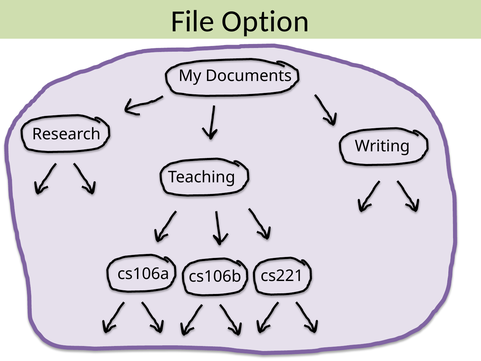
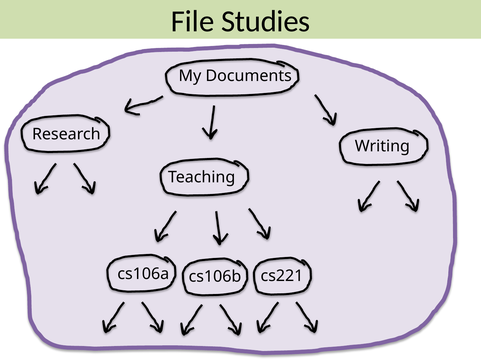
Option: Option -> Studies (266, 21)
